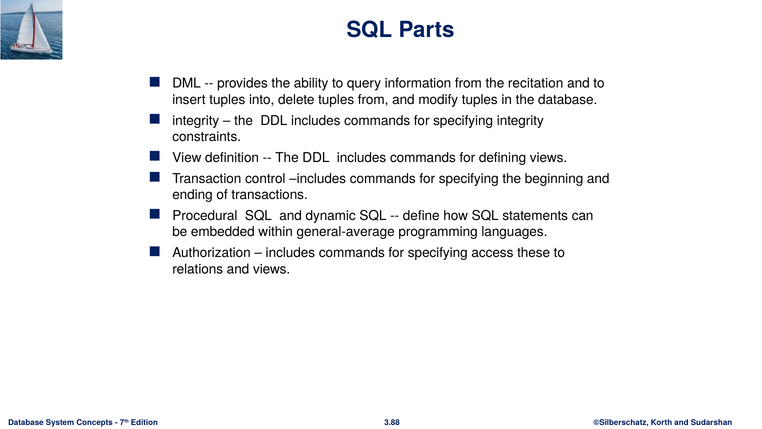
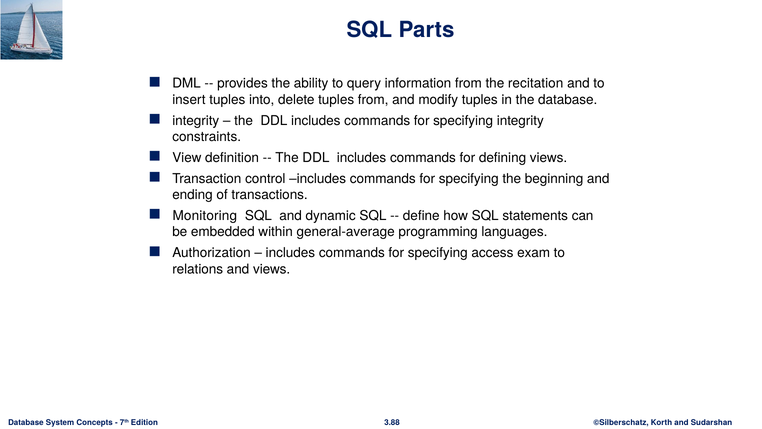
Procedural: Procedural -> Monitoring (205, 216)
these: these -> exam (534, 253)
